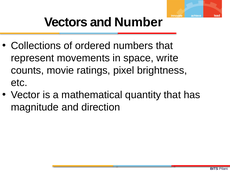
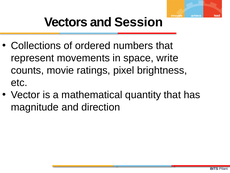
Number: Number -> Session (139, 22)
